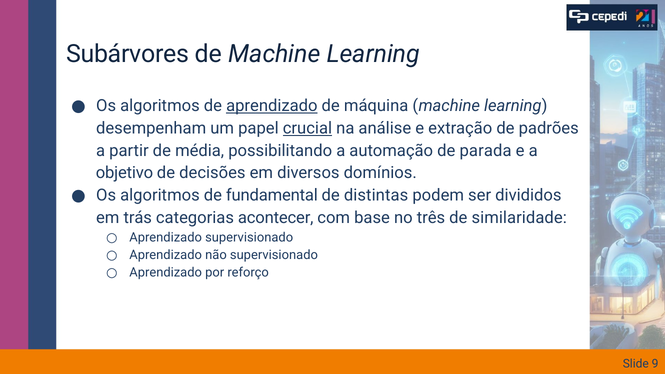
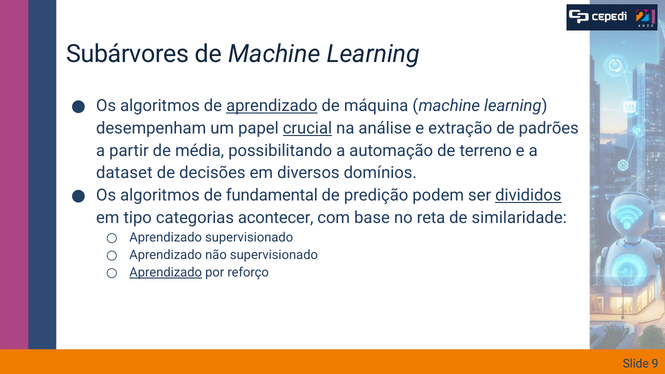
parada: parada -> terreno (486, 151)
objetivo: objetivo -> dataset (124, 173)
distintas: distintas -> predição (376, 195)
divididos underline: none -> present (528, 195)
trás: trás -> tipo (138, 218)
três: três -> reta (431, 218)
Aprendizado underline: none -> present (166, 273)
